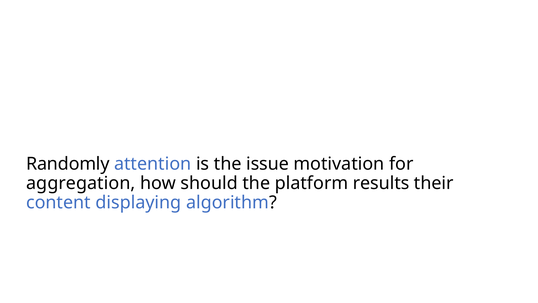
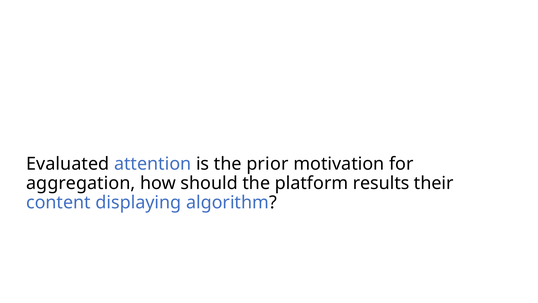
Randomly: Randomly -> Evaluated (68, 164)
issue: issue -> prior (267, 164)
